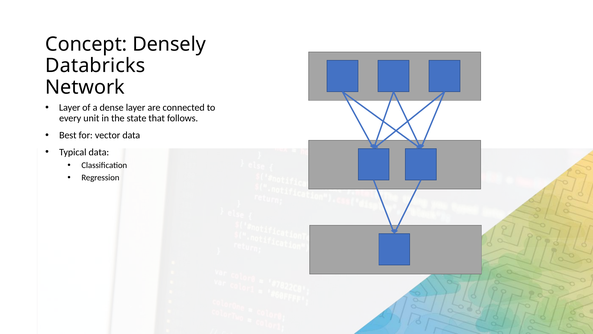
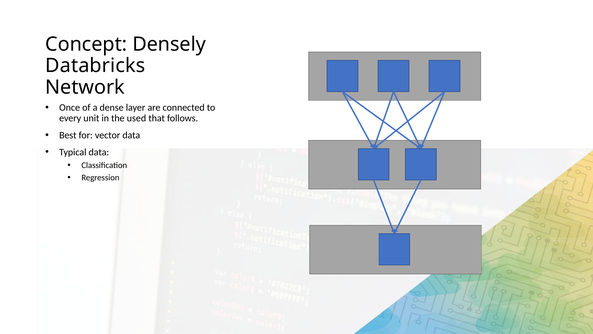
Layer: Layer -> Once (70, 108)
state: state -> used (136, 118)
